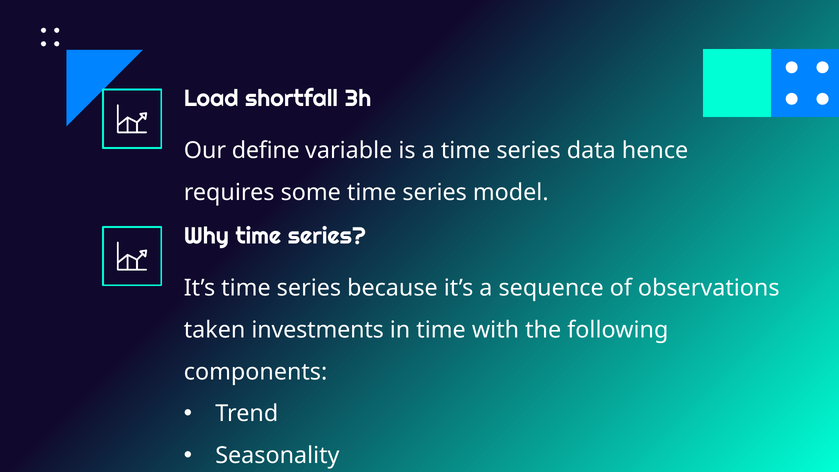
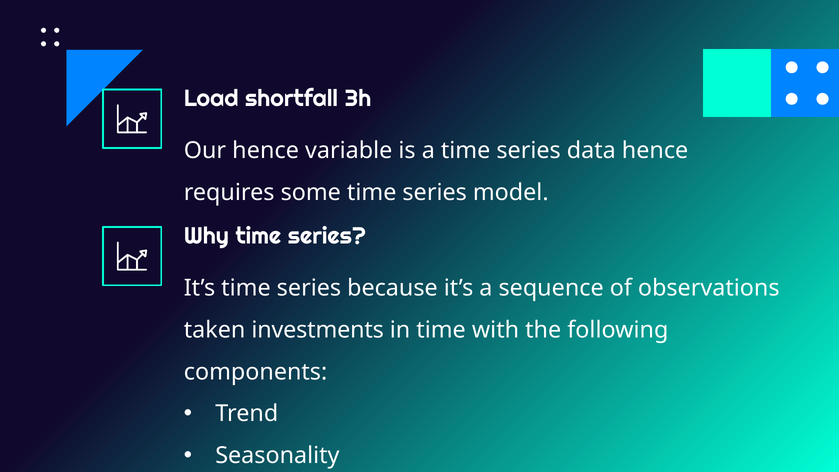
Our define: define -> hence (266, 151)
